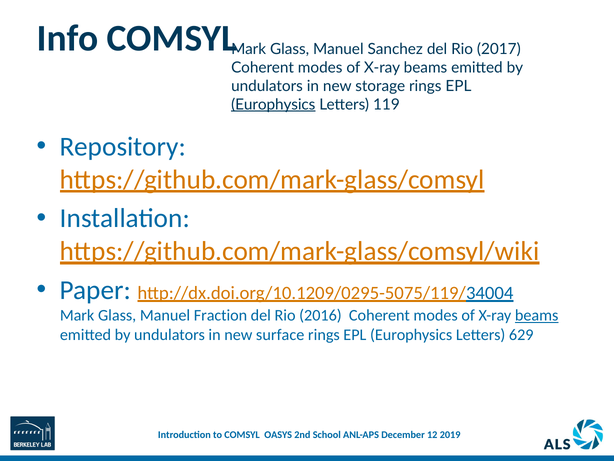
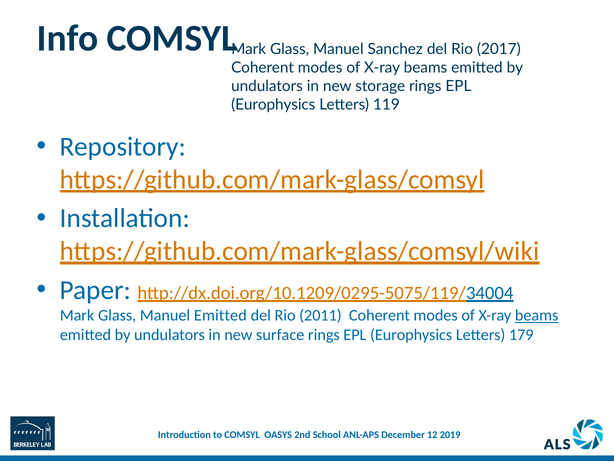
Europhysics underline: present -> none (273, 104)
Manuel Fraction: Fraction -> Emitted (220, 315)
2016: 2016 -> 2011 (320, 315)
629: 629 -> 179 (521, 335)
